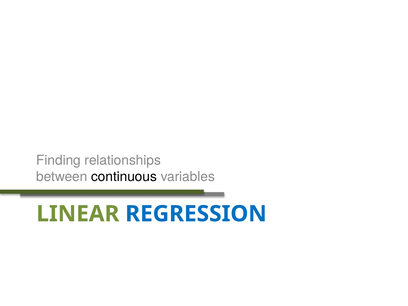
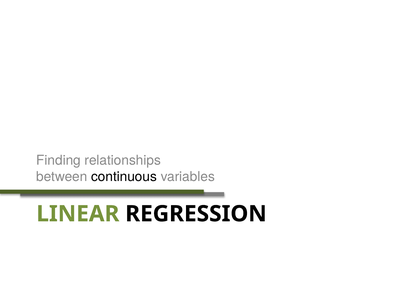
REGRESSION colour: blue -> black (196, 214)
